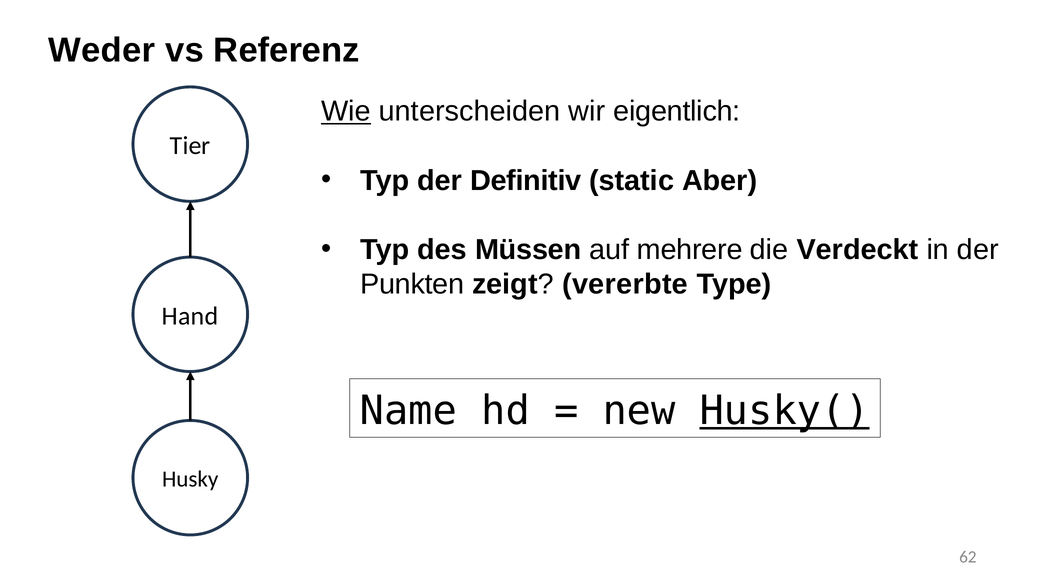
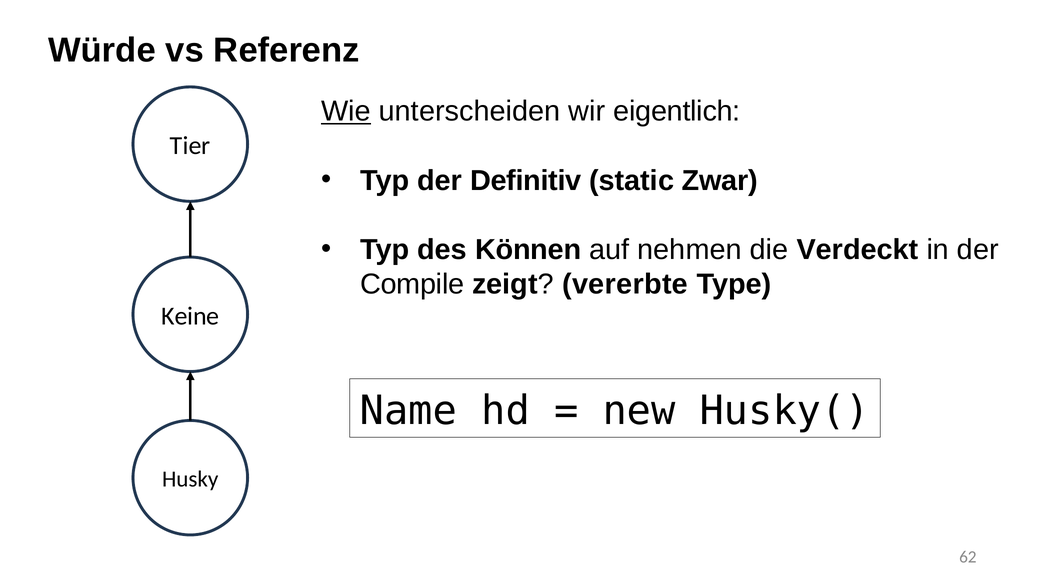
Weder: Weder -> Würde (102, 51)
Aber: Aber -> Zwar (720, 181)
Müssen: Müssen -> Können (528, 250)
mehrere: mehrere -> nehmen (690, 250)
Punkten: Punkten -> Compile (412, 285)
Hand: Hand -> Keine (190, 316)
Husky( underline: present -> none (785, 411)
